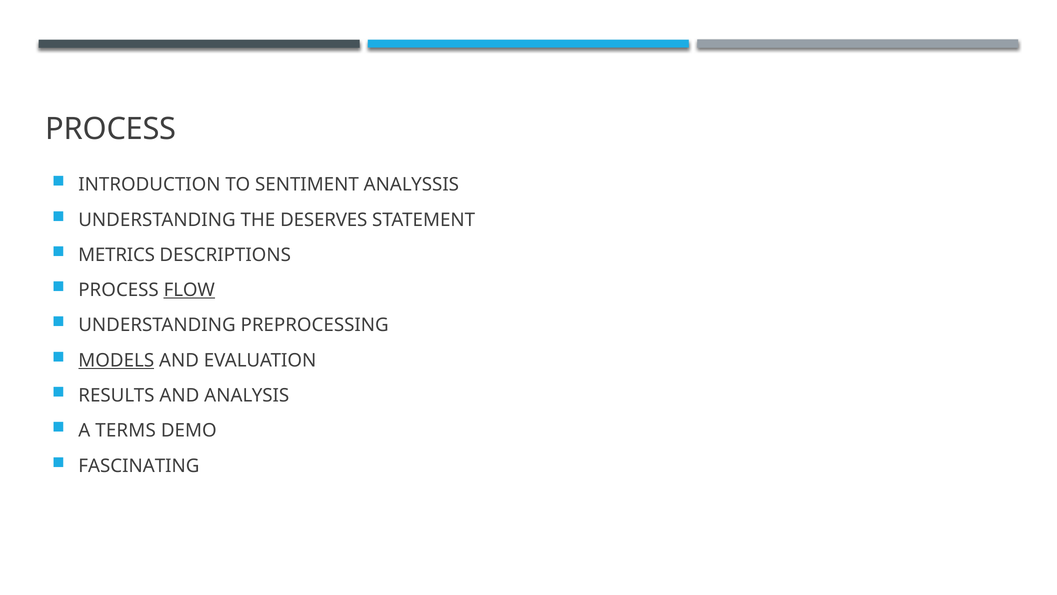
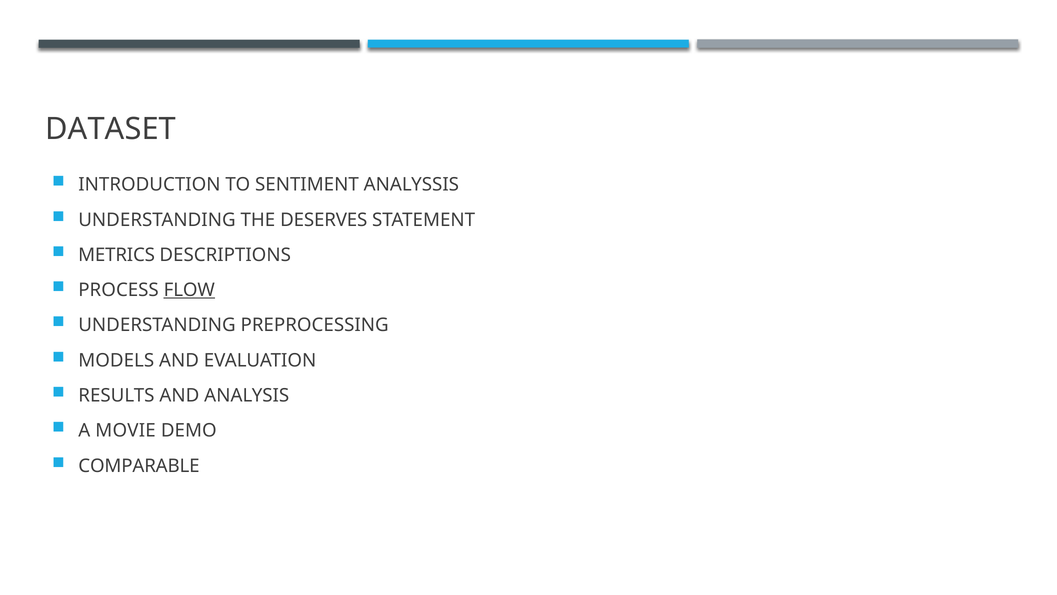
PROCESS: PROCESS -> DATASET (111, 129)
MODELS underline: present -> none (116, 360)
TERMS: TERMS -> MOVIE (126, 430)
FASCINATING: FASCINATING -> COMPARABLE (139, 465)
